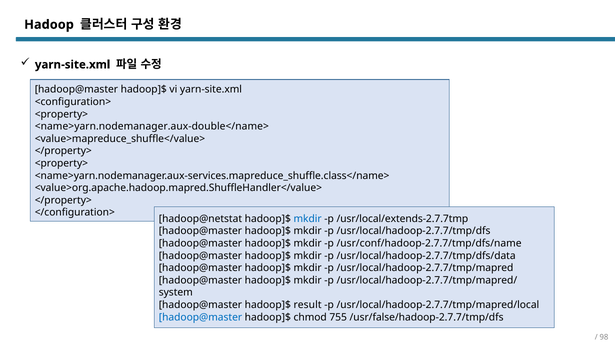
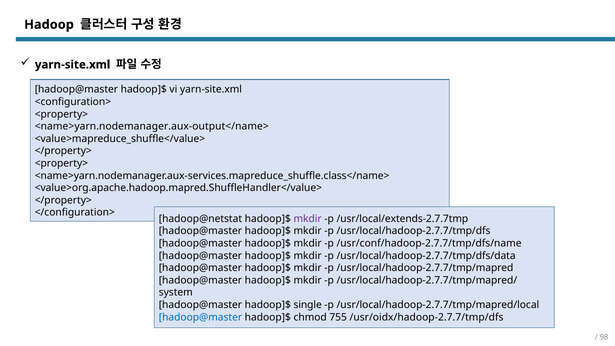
<name>yarn.nodemanager.aux-double</name>: <name>yarn.nodemanager.aux-double</name> -> <name>yarn.nodemanager.aux-output</name> (152, 126)
mkdir colour: blue -> purple (308, 219)
result: result -> single (308, 305)
/usr/false/hadoop-2.7.7/tmp/dfs: /usr/false/hadoop-2.7.7/tmp/dfs -> /usr/oidx/hadoop-2.7.7/tmp/dfs (427, 317)
